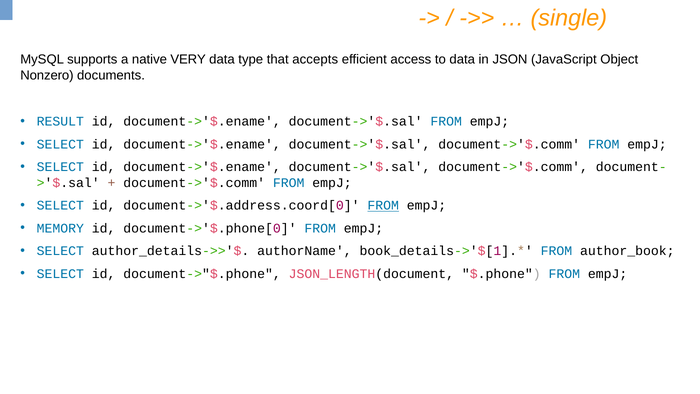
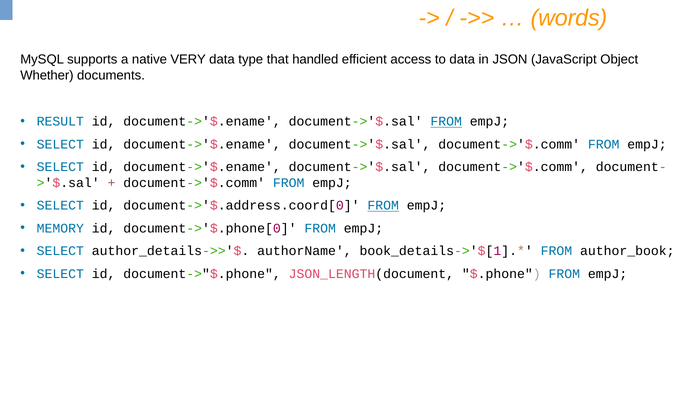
single: single -> words (569, 18)
accepts: accepts -> handled (315, 59)
Nonzero: Nonzero -> Whether (47, 75)
FROM underline: none -> present (446, 121)
